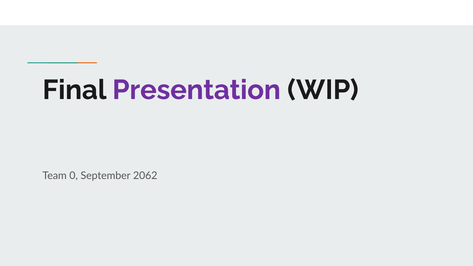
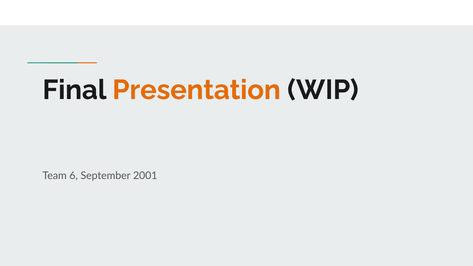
Presentation colour: purple -> orange (196, 90)
0: 0 -> 6 (74, 176)
2062: 2062 -> 2001 (145, 176)
